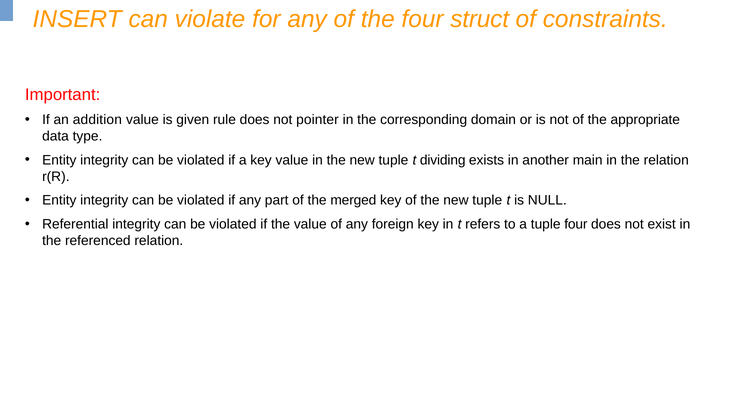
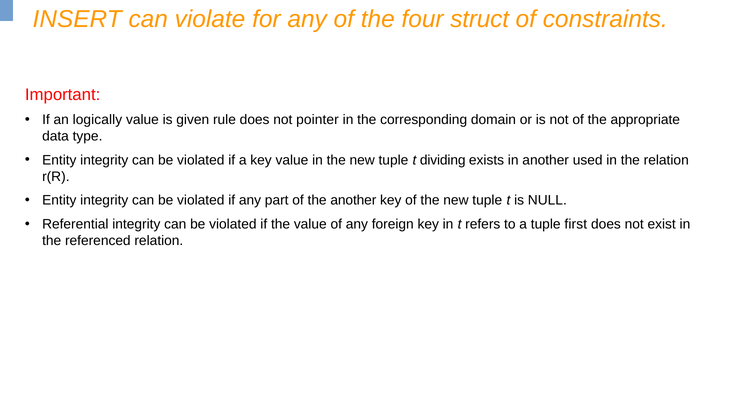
addition: addition -> logically (97, 120)
main: main -> used (588, 160)
the merged: merged -> another (353, 201)
tuple four: four -> first (576, 224)
